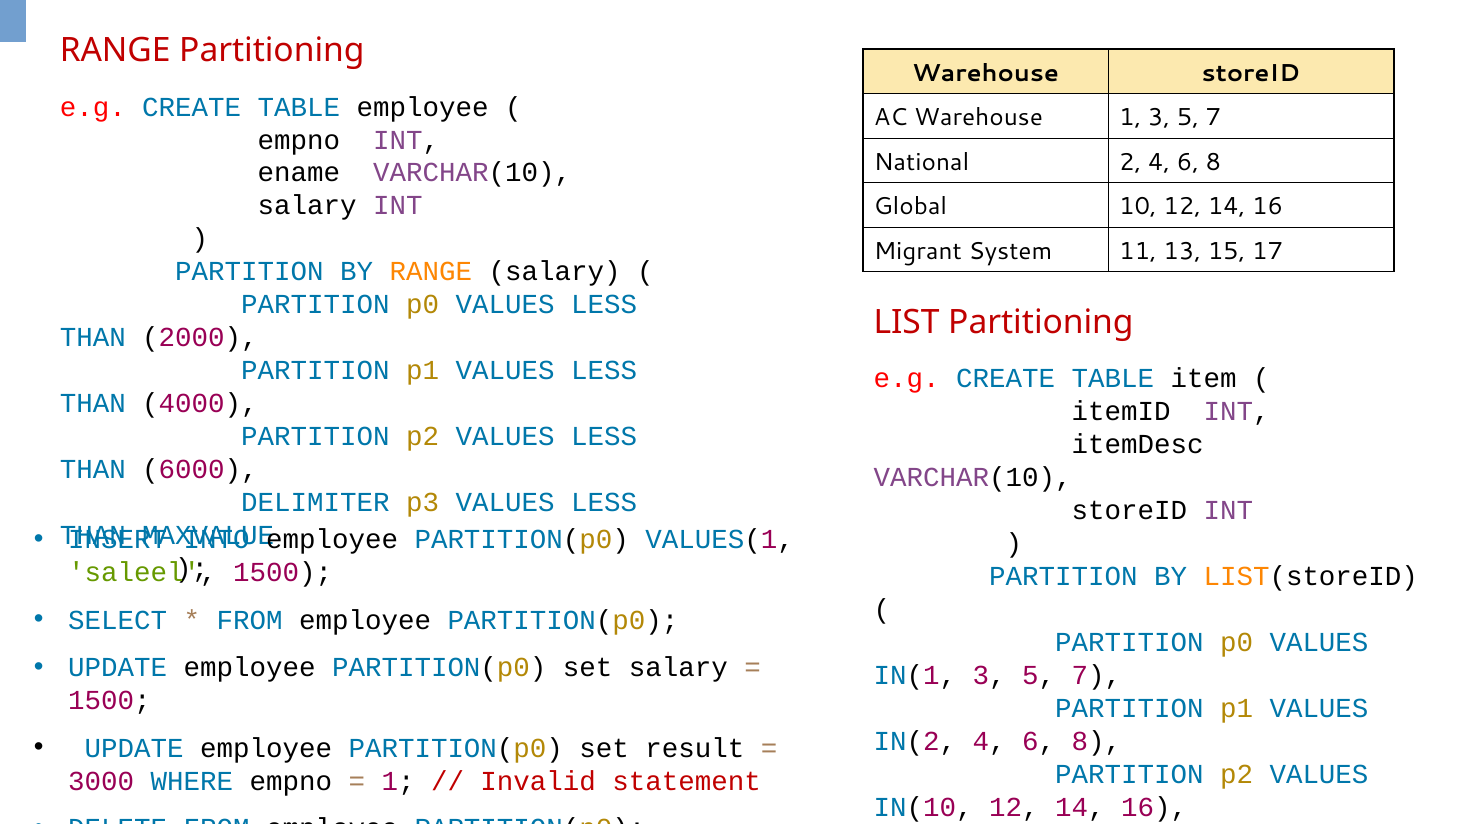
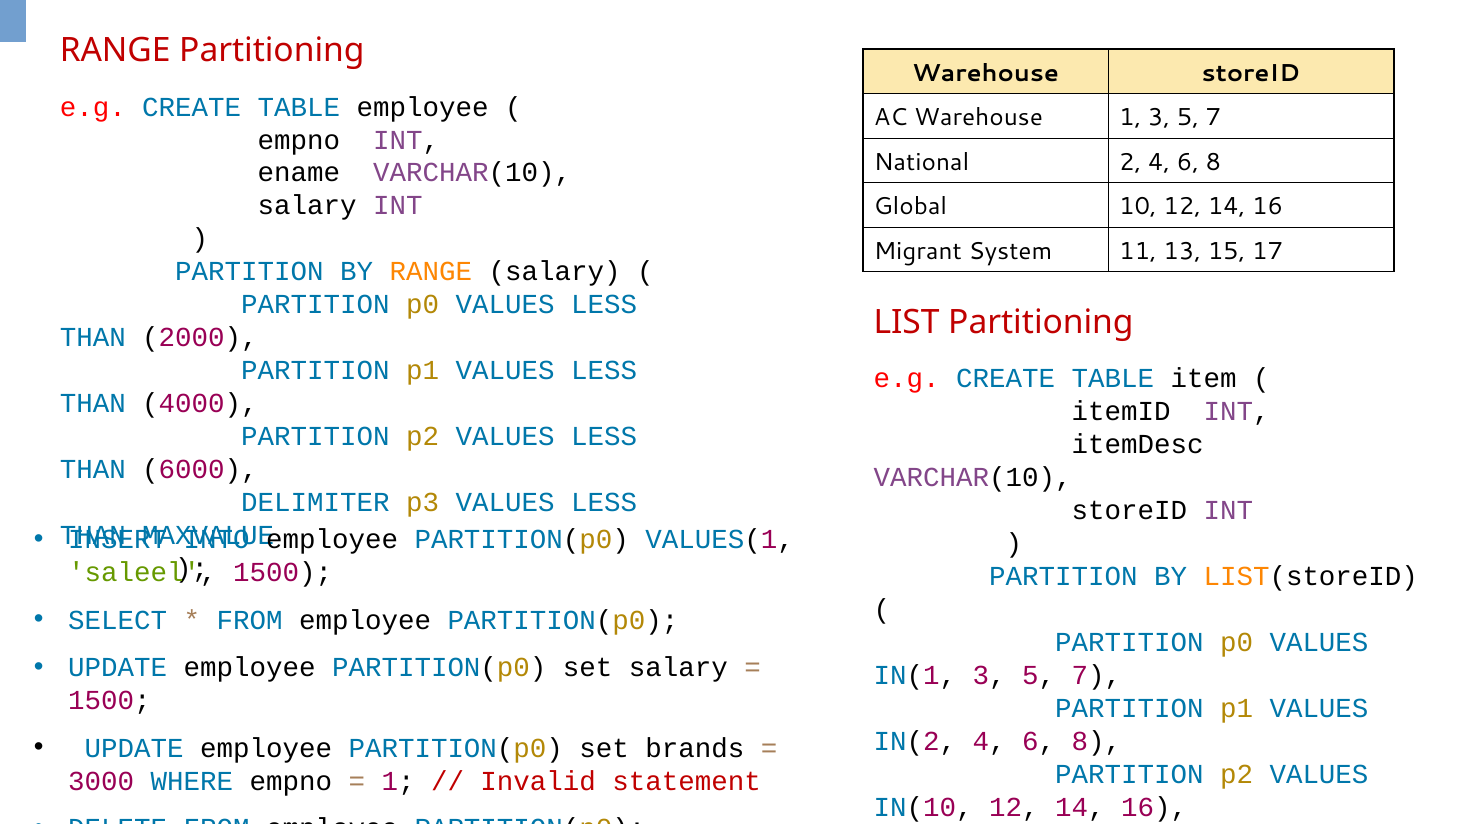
result: result -> brands (695, 749)
